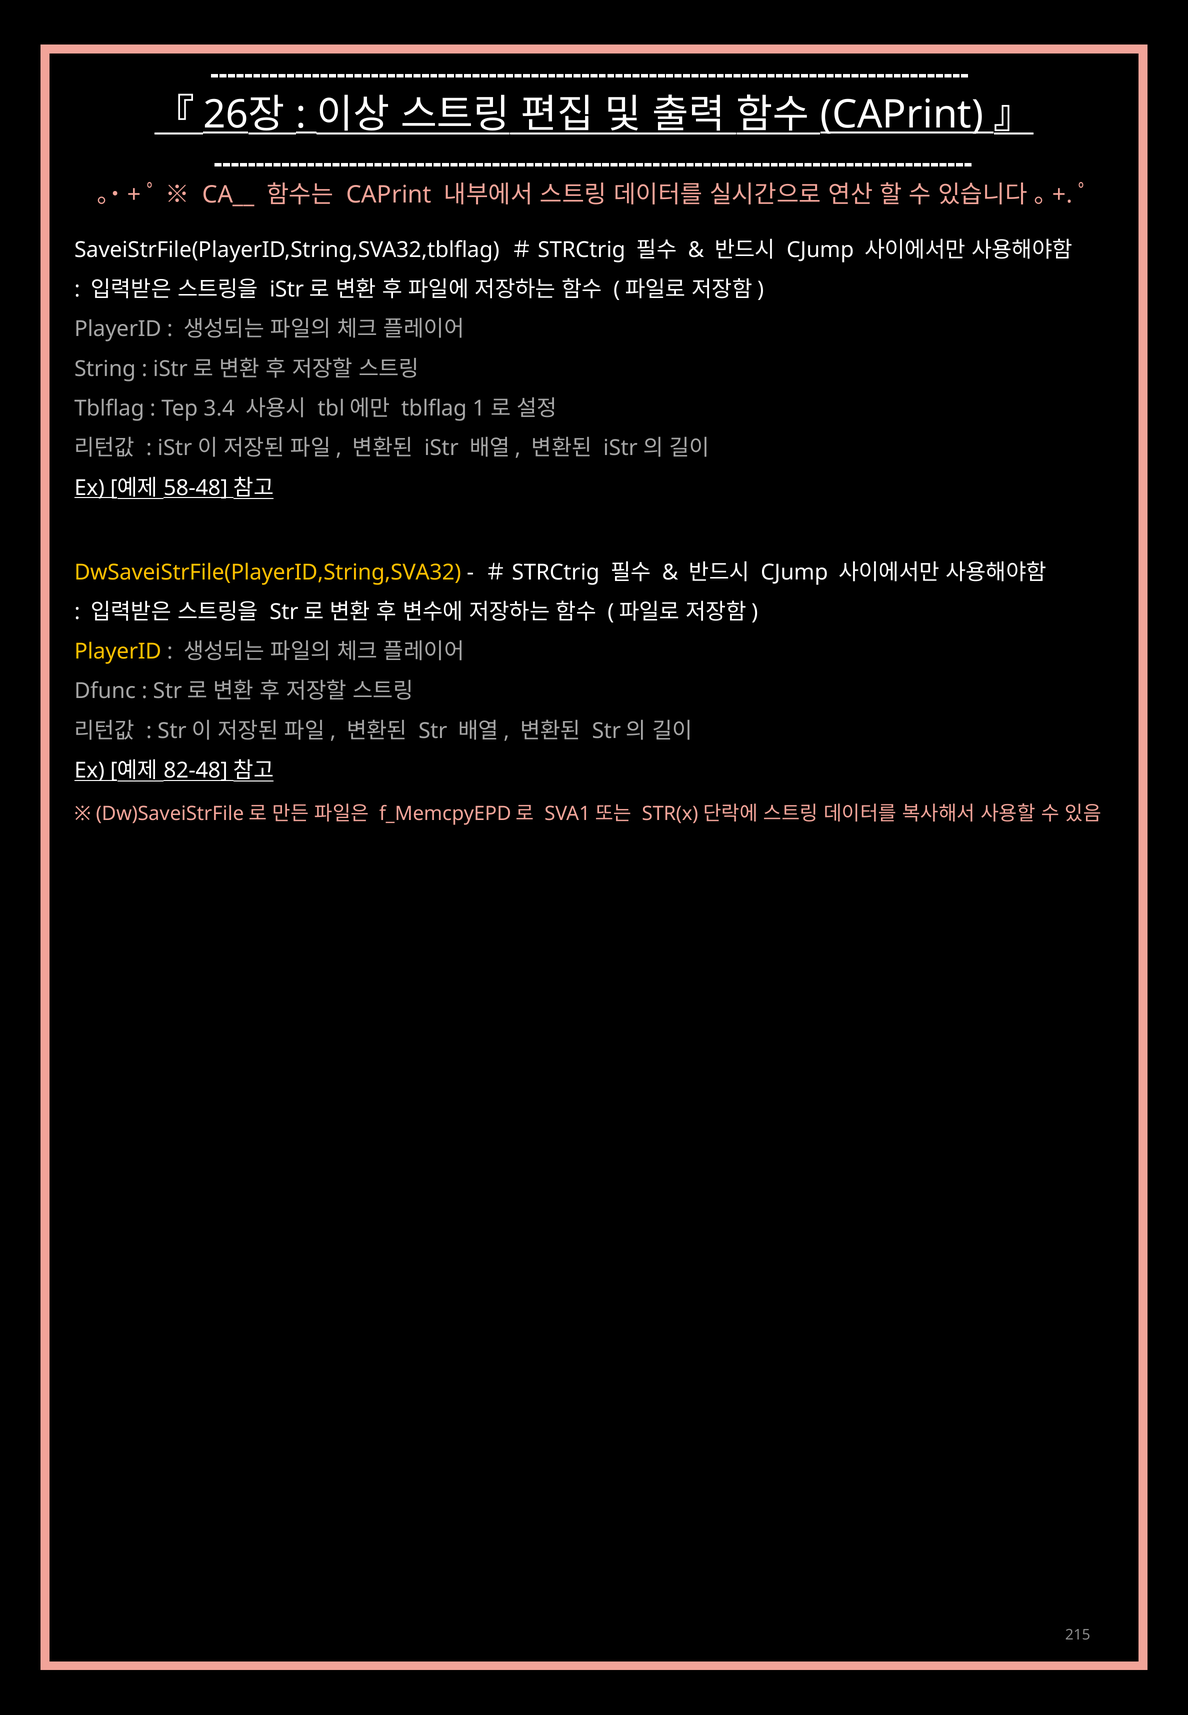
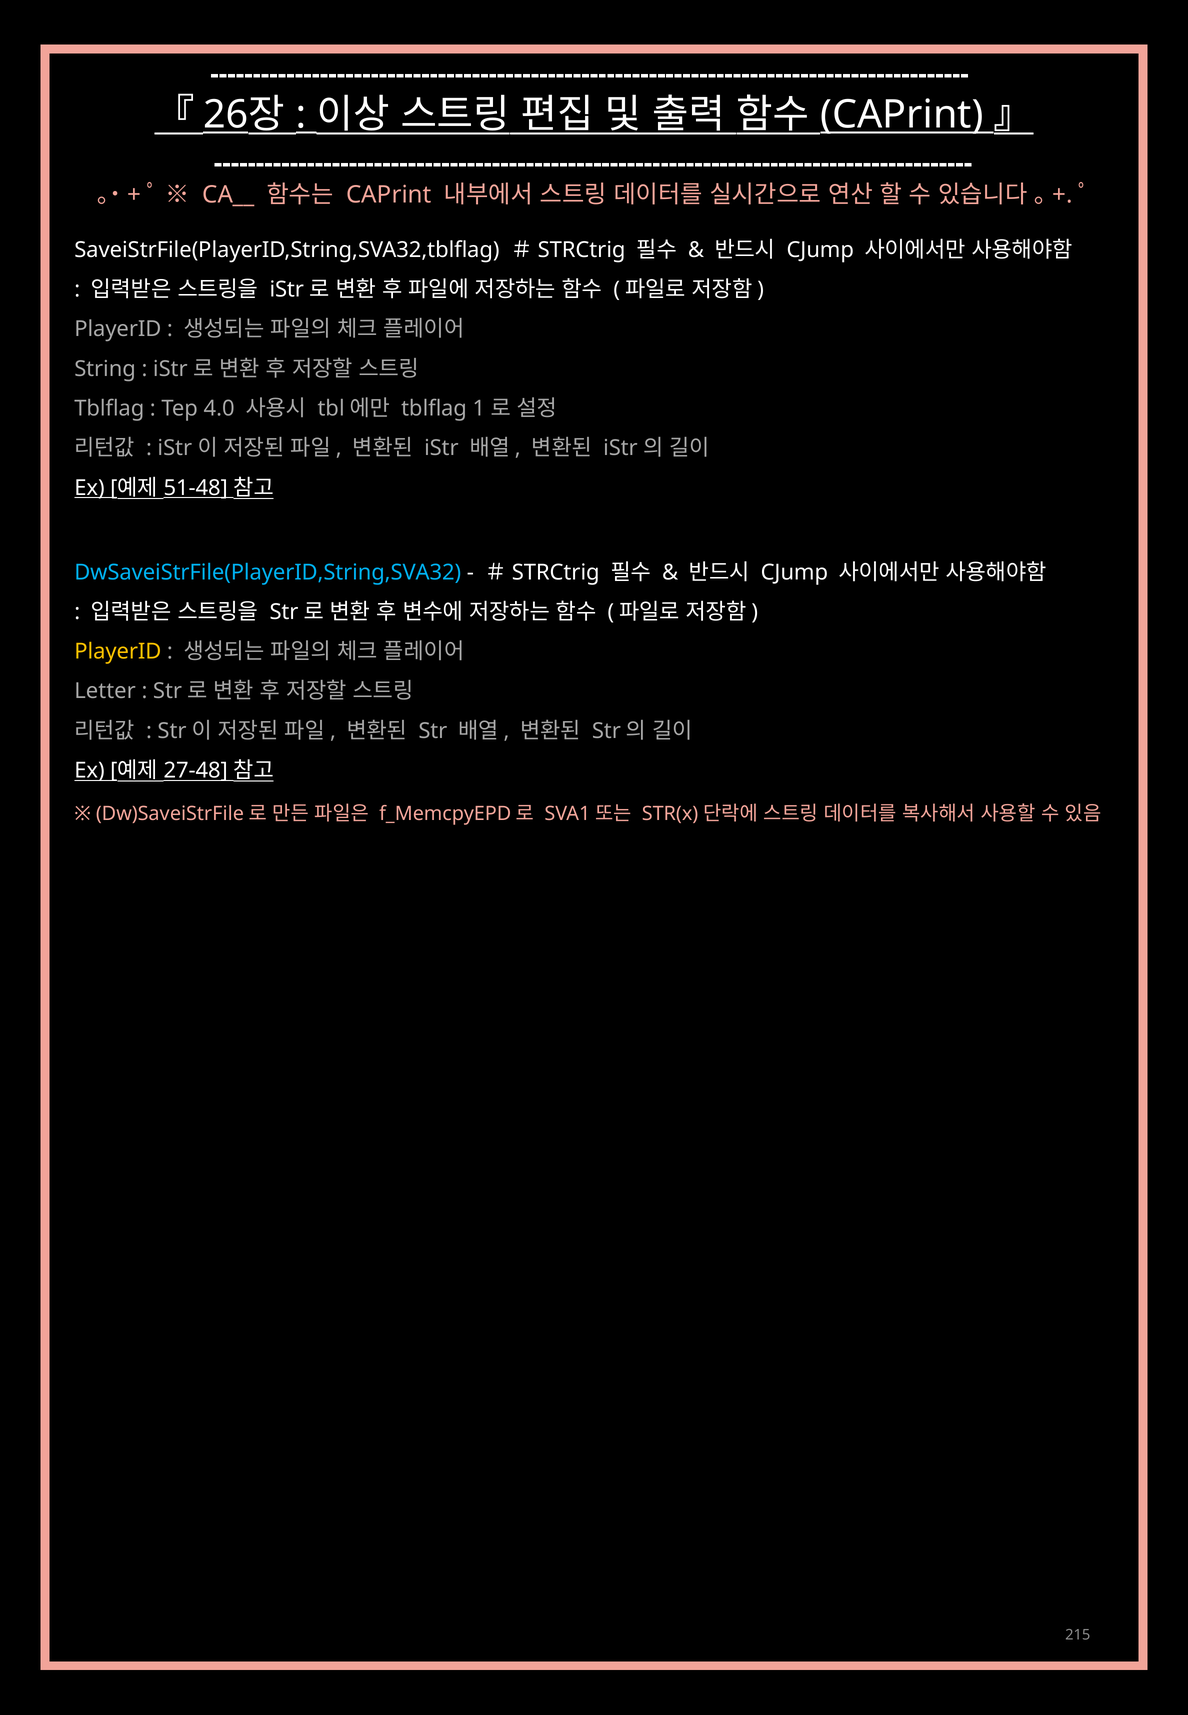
3.4: 3.4 -> 4.0 (219, 409)
58-48: 58-48 -> 51-48 (196, 488)
DwSaveiStrFile(PlayerID,String,SVA32 colour: yellow -> light blue (268, 573)
Dfunc: Dfunc -> Letter (105, 692)
82-48: 82-48 -> 27-48 (196, 771)
